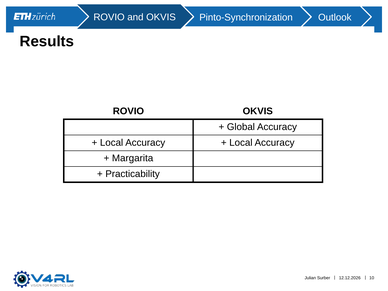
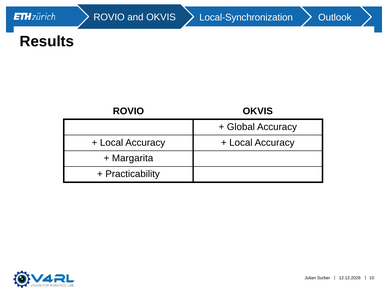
Pinto-Synchronization: Pinto-Synchronization -> Local-Synchronization (246, 18)
